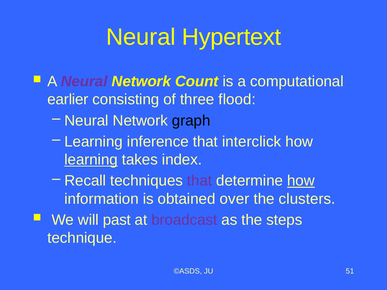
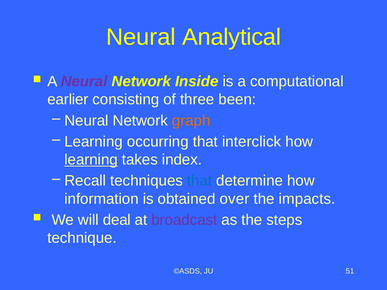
Hypertext: Hypertext -> Analytical (232, 37)
Count: Count -> Inside (197, 81)
flood: flood -> been (237, 100)
graph colour: black -> orange (191, 121)
inference: inference -> occurring (158, 142)
that colour: purple -> blue (200, 181)
how underline: present -> none (301, 181)
clusters: clusters -> impacts (307, 199)
past: past -> deal (117, 220)
